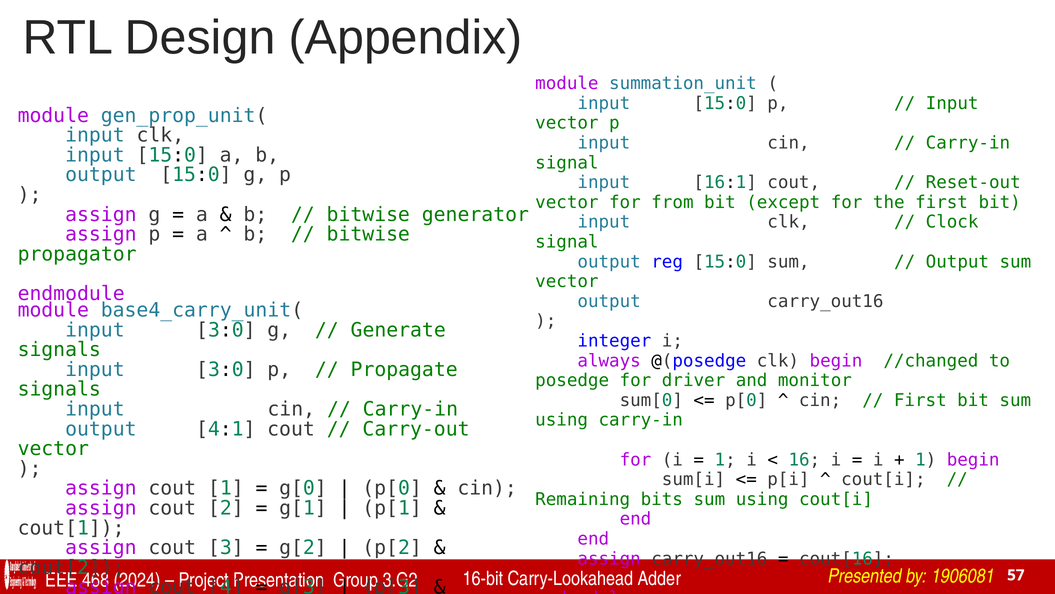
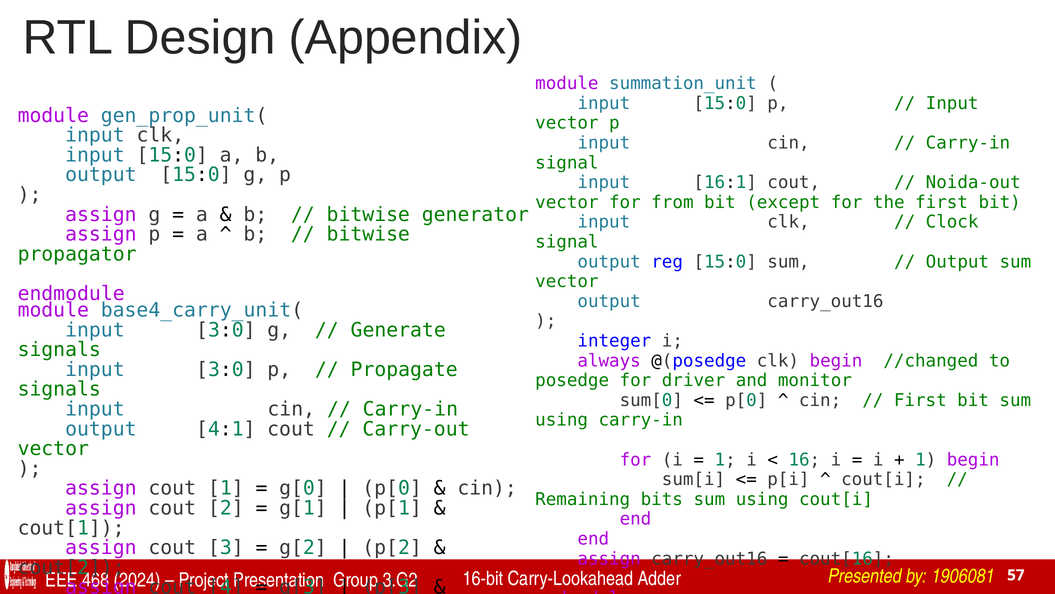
Reset-out: Reset-out -> Noida-out (973, 182)
